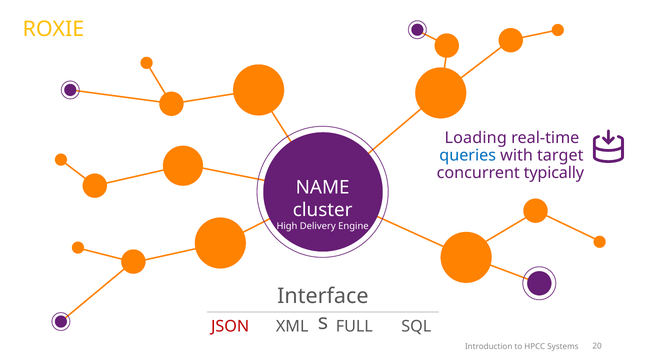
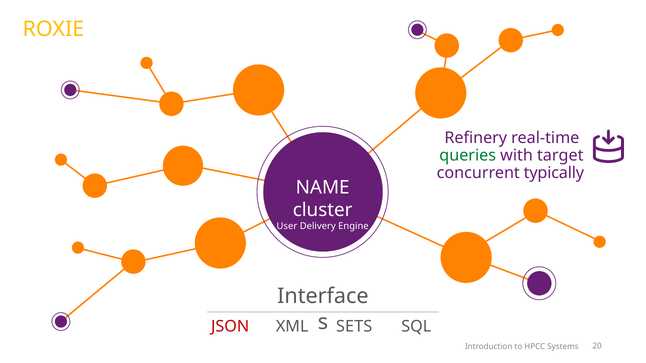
Loading: Loading -> Refinery (476, 138)
queries colour: blue -> green (468, 156)
High: High -> User (287, 226)
FULL: FULL -> SETS (354, 327)
